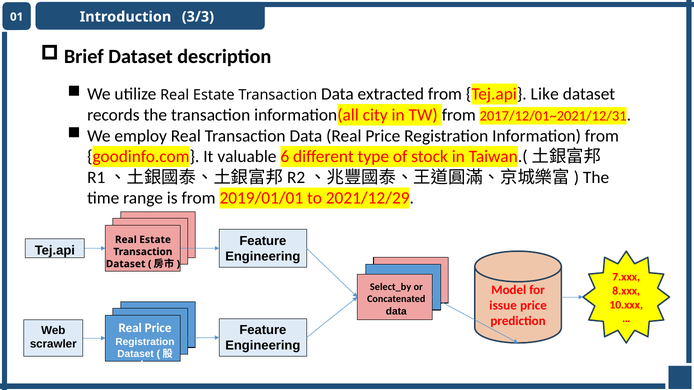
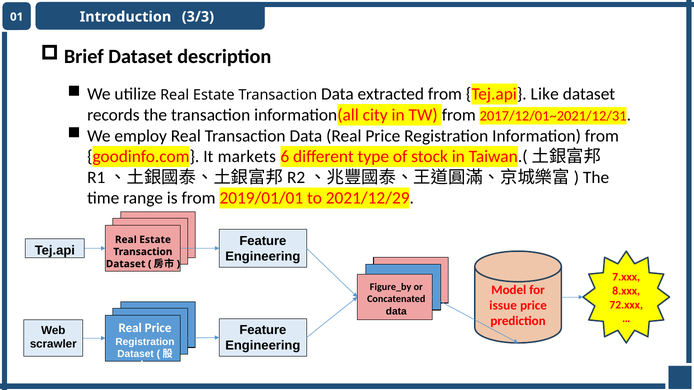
valuable: valuable -> markets (247, 157)
Select_by: Select_by -> Figure_by (391, 287)
10.xxx: 10.xxx -> 72.xxx (626, 305)
